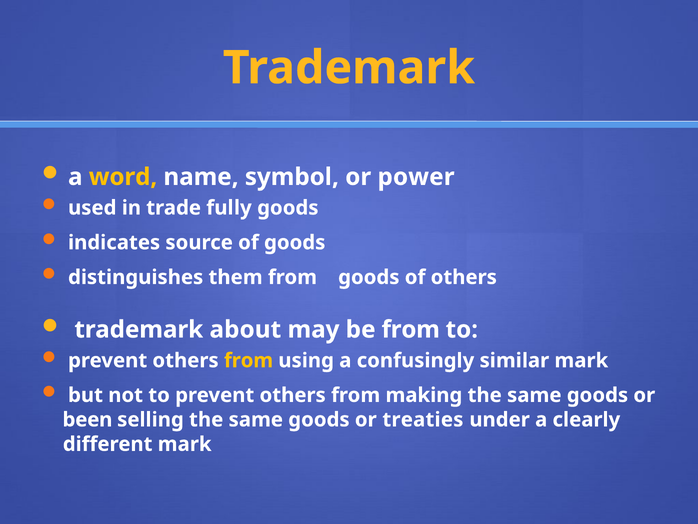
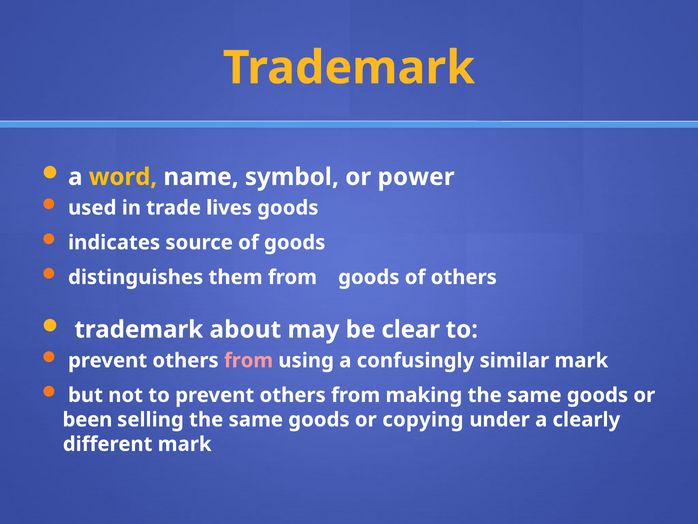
fully: fully -> lives (229, 208)
be from: from -> clear (411, 329)
from colour: yellow -> pink (249, 360)
treaties: treaties -> copying (423, 419)
